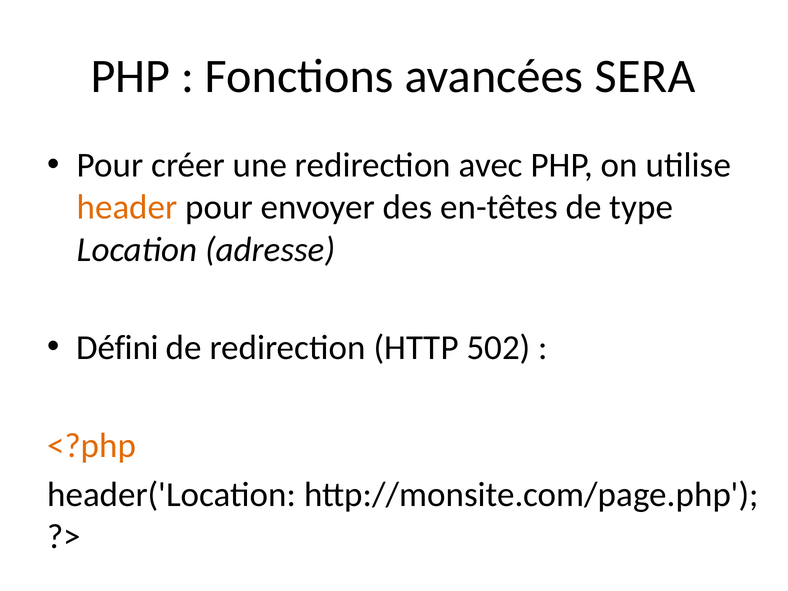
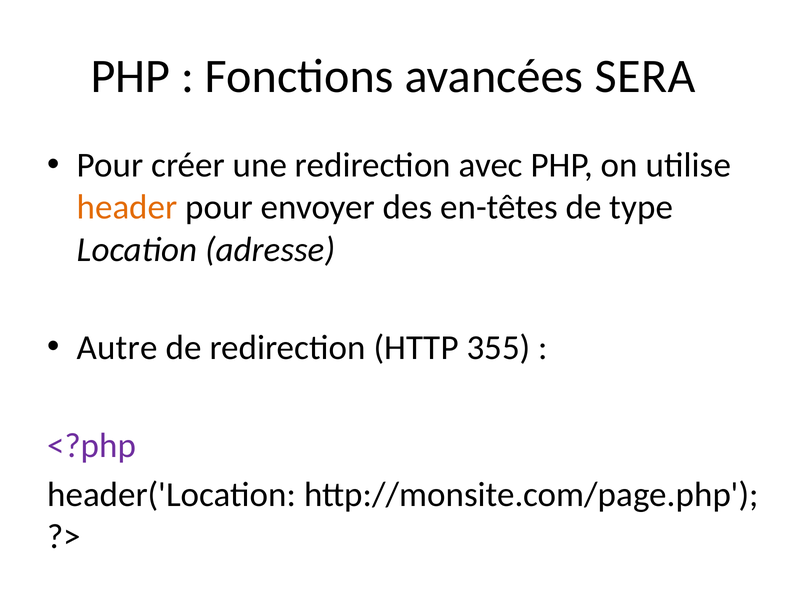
Défini: Défini -> Autre (117, 348)
502: 502 -> 355 (499, 348)
<?php colour: orange -> purple (92, 446)
